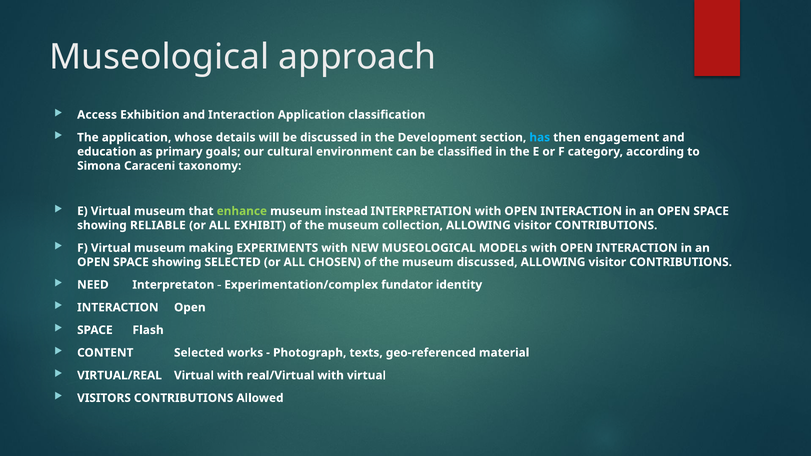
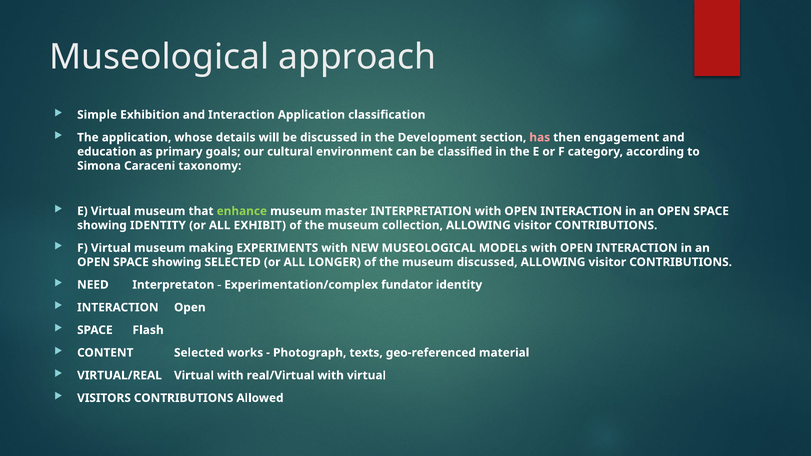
Access: Access -> Simple (97, 115)
has colour: light blue -> pink (540, 137)
instead: instead -> master (346, 211)
showing RELIABLE: RELIABLE -> IDENTITY (158, 225)
CHOSEN: CHOSEN -> LONGER (335, 262)
